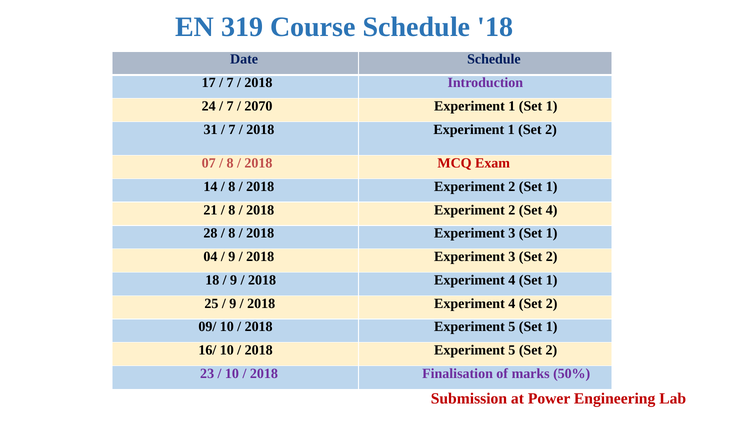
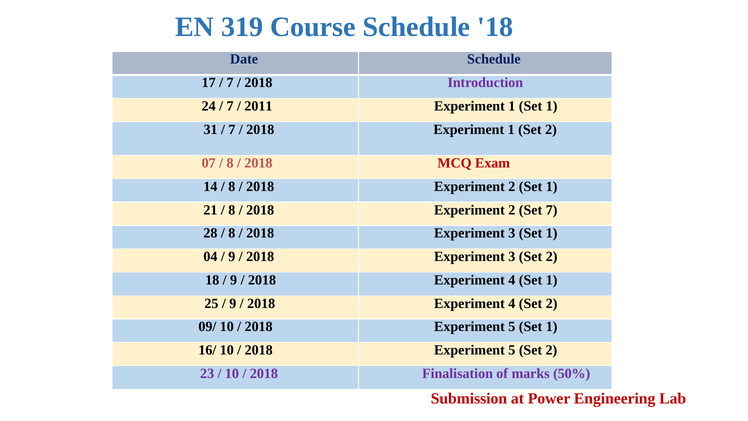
2070: 2070 -> 2011 (258, 106)
Set 4: 4 -> 7 (552, 210)
